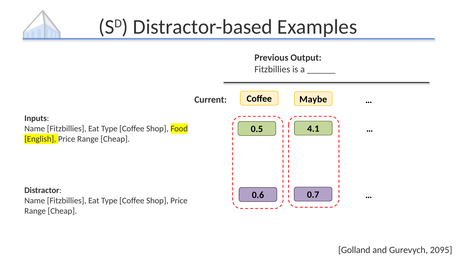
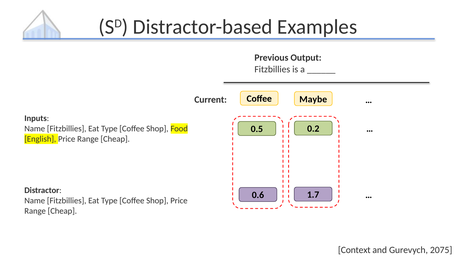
4.1: 4.1 -> 0.2 (313, 129)
0.7: 0.7 -> 1.7 (313, 194)
Golland: Golland -> Context (354, 250)
2095: 2095 -> 2075 (441, 250)
